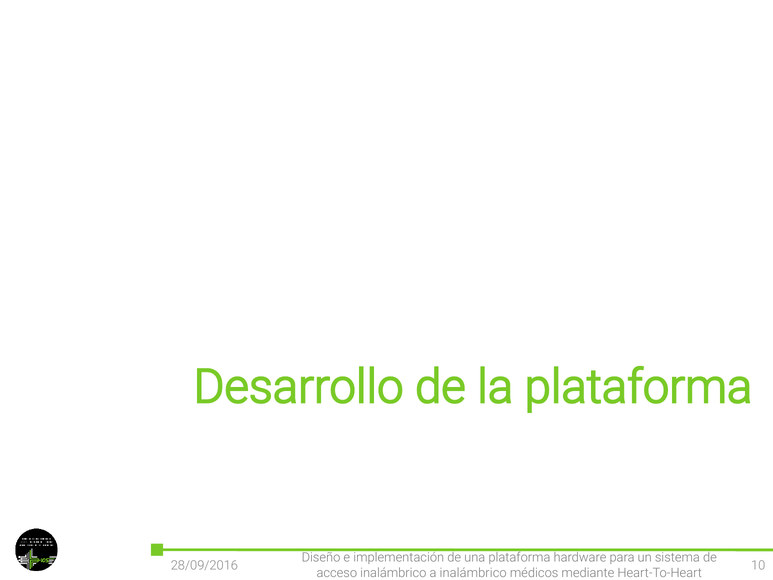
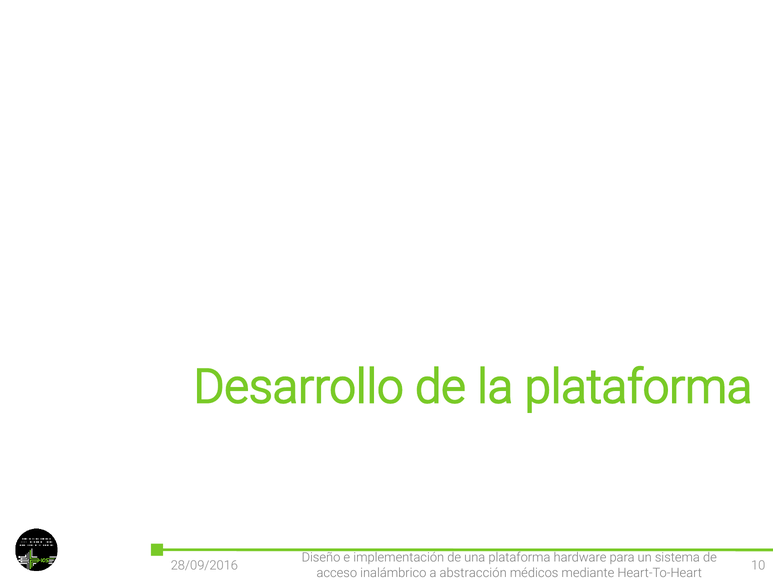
a inalámbrico: inalámbrico -> abstracción (473, 573)
